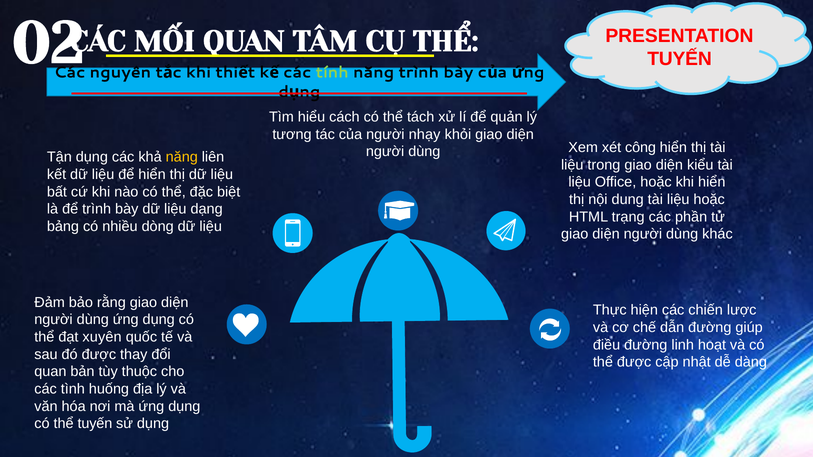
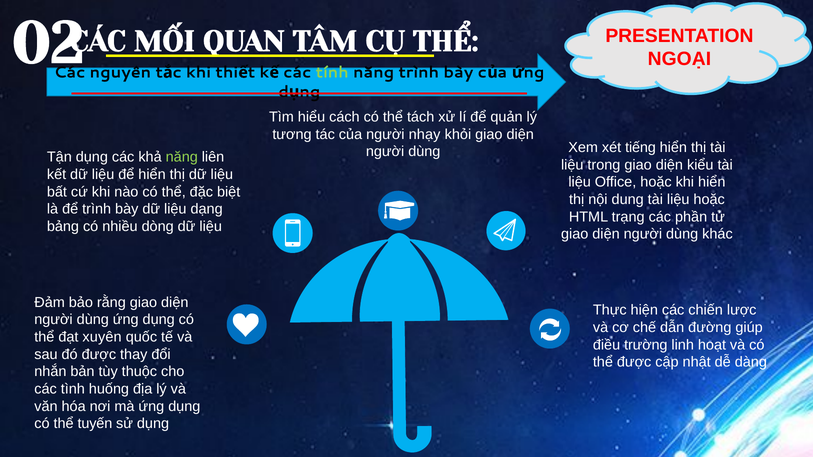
TUYẾN: TUYẾN -> NGOẠI (679, 59)
công: công -> tiếng (641, 148)
năng colour: yellow -> light green (182, 157)
điều đường: đường -> trường (646, 345)
quan: quan -> nhắn (50, 372)
